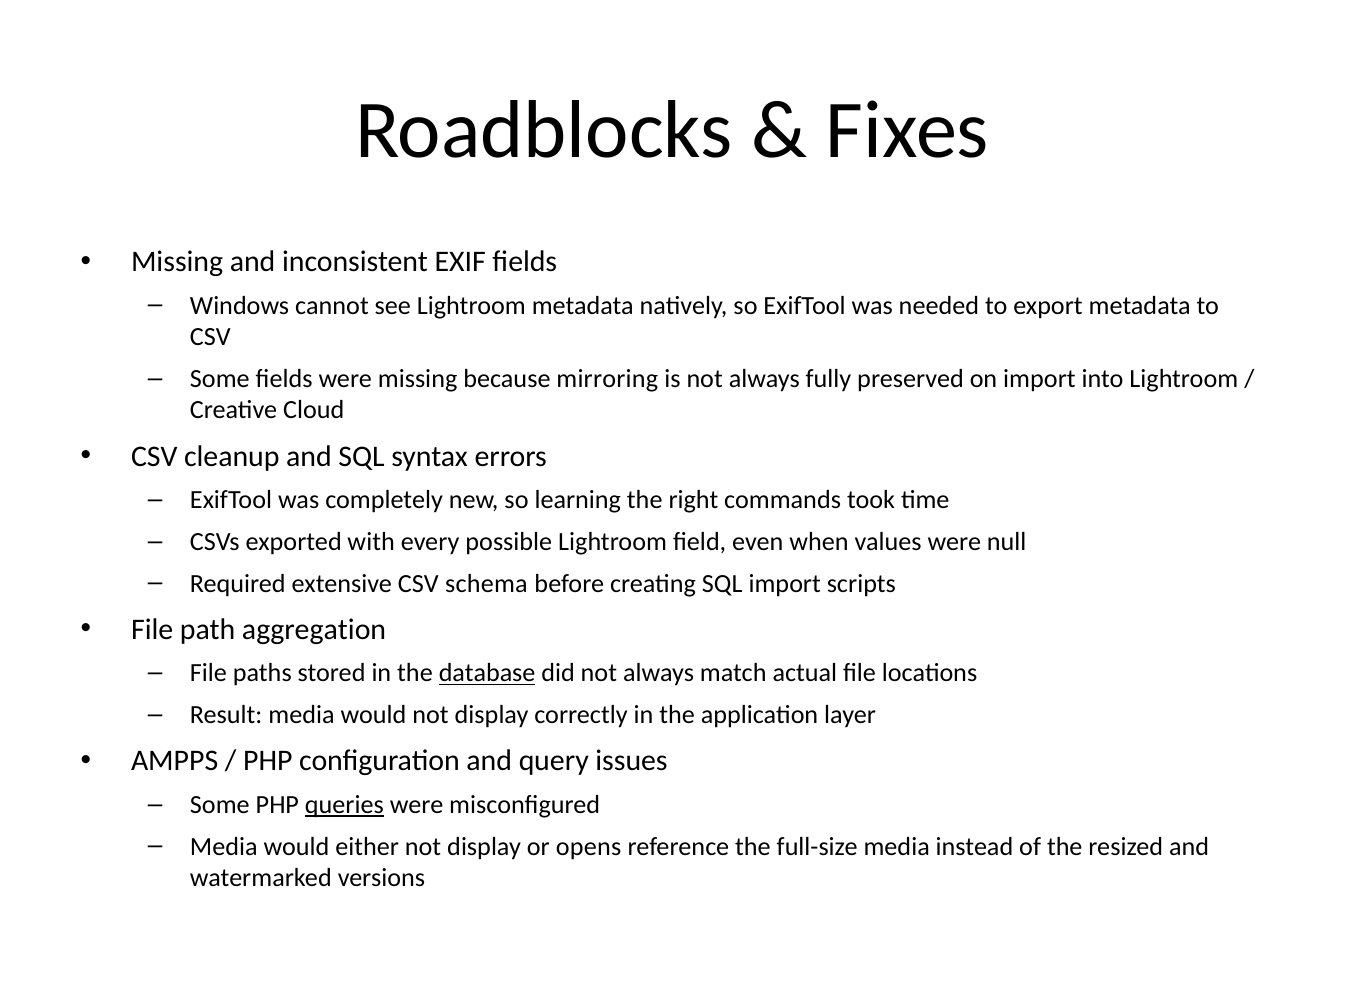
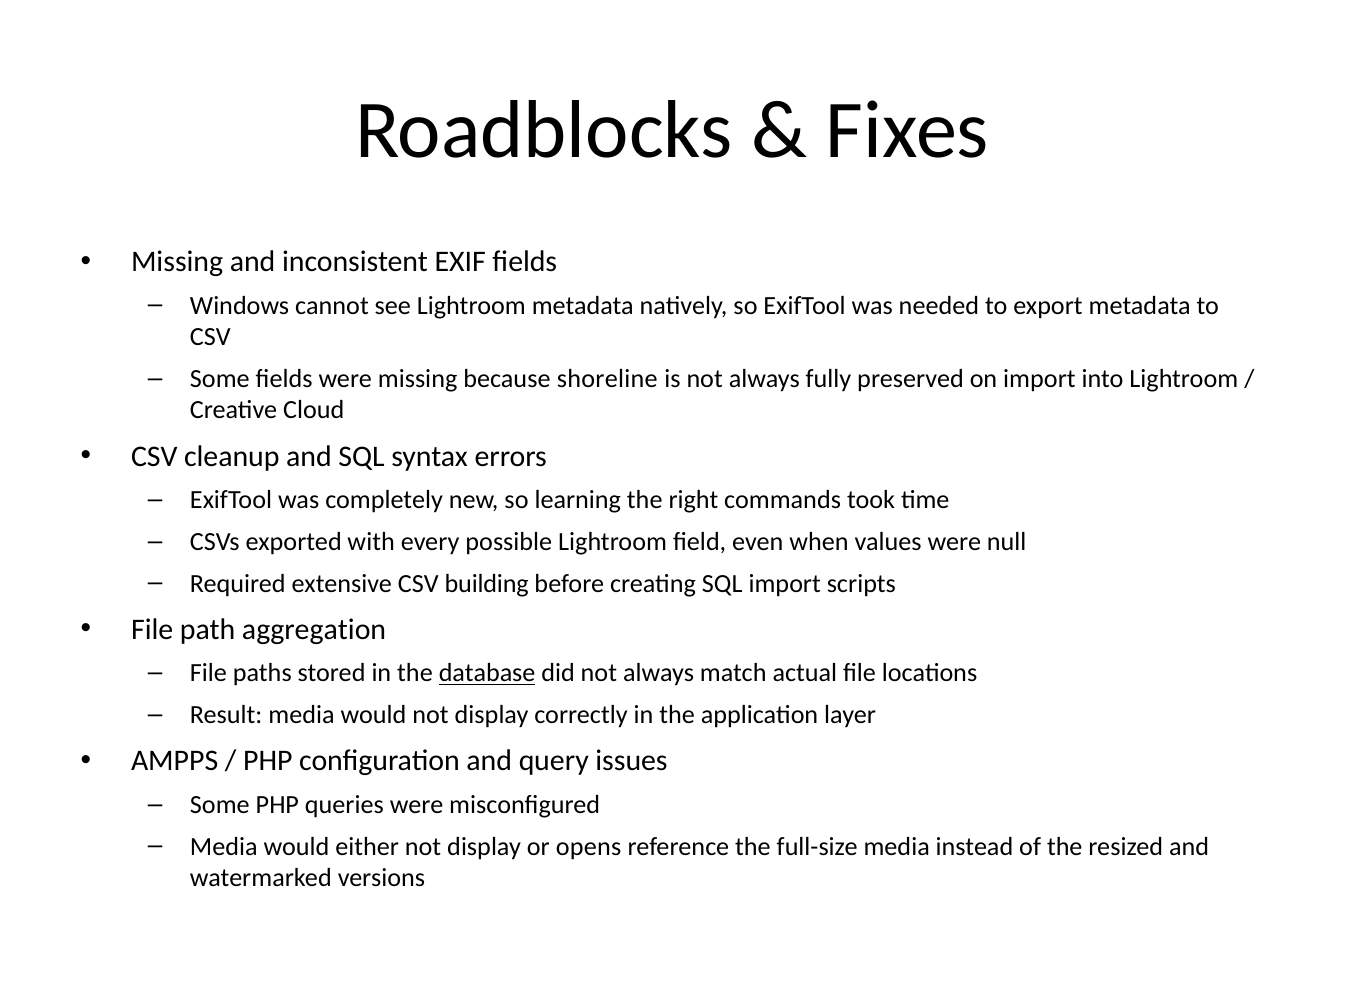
mirroring: mirroring -> shoreline (607, 379)
schema: schema -> building (487, 584)
queries underline: present -> none (344, 805)
